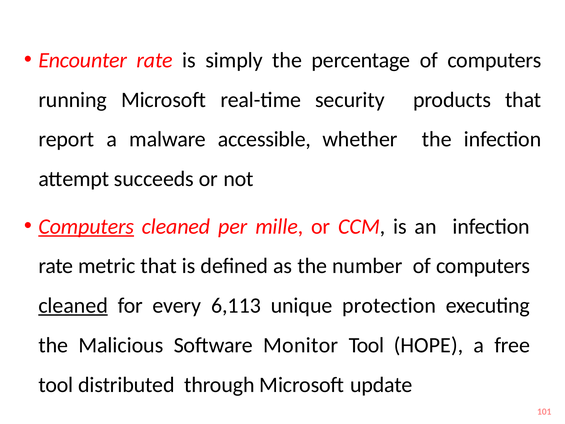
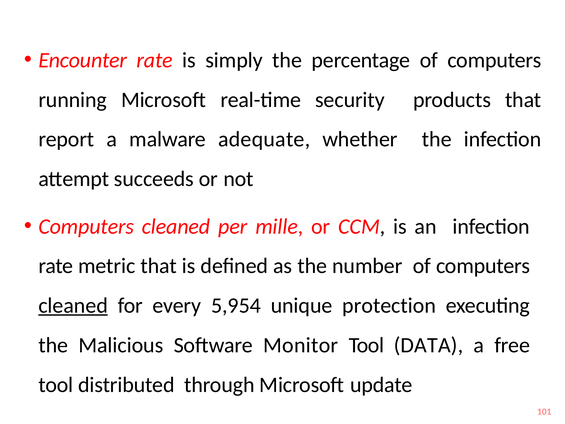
accessible: accessible -> adequate (264, 139)
Computers underline: present -> none (86, 226)
6,113: 6,113 -> 5,954 (236, 305)
HOPE: HOPE -> DATA (428, 345)
